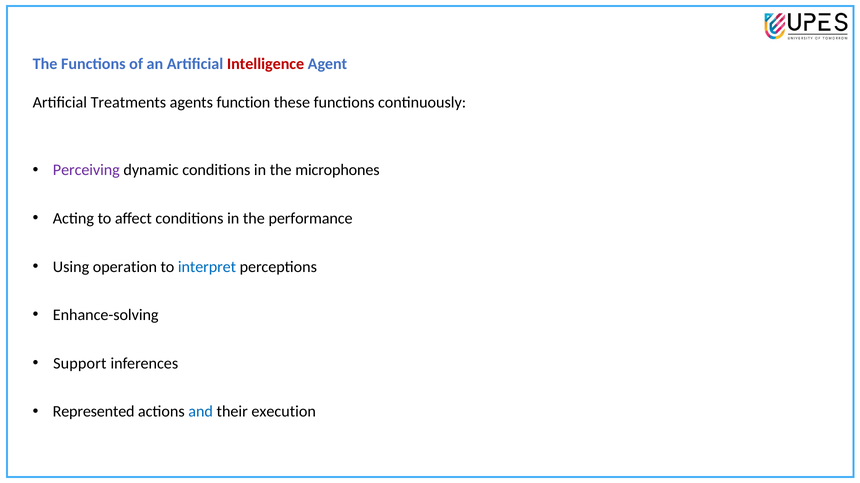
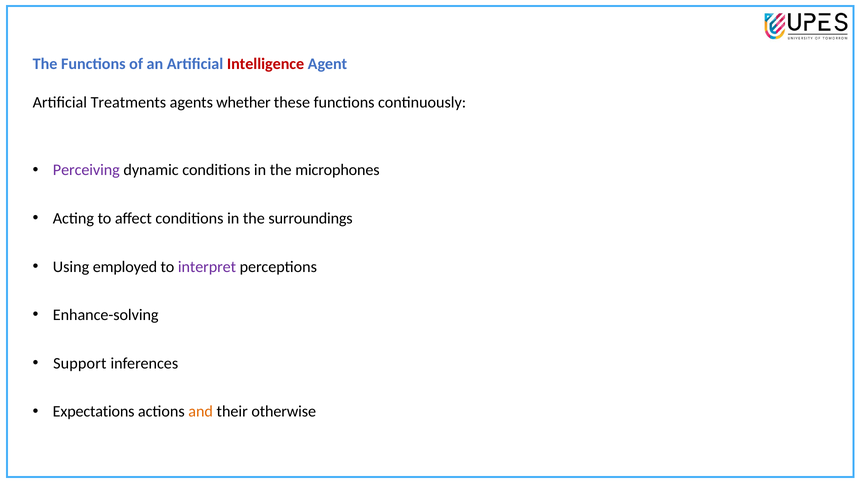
function: function -> whether (243, 103)
performance: performance -> surroundings (311, 219)
operation: operation -> employed (125, 267)
interpret colour: blue -> purple (207, 267)
Represented: Represented -> Expectations (94, 412)
and colour: blue -> orange (201, 412)
execution: execution -> otherwise (284, 412)
